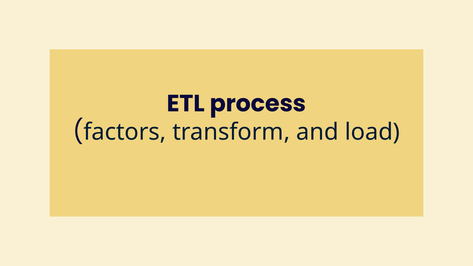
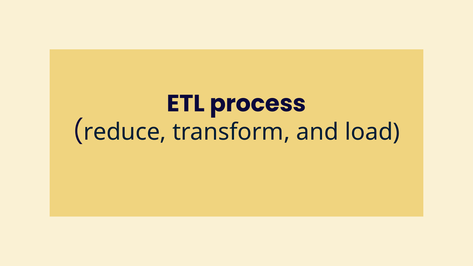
factors: factors -> reduce (125, 132)
